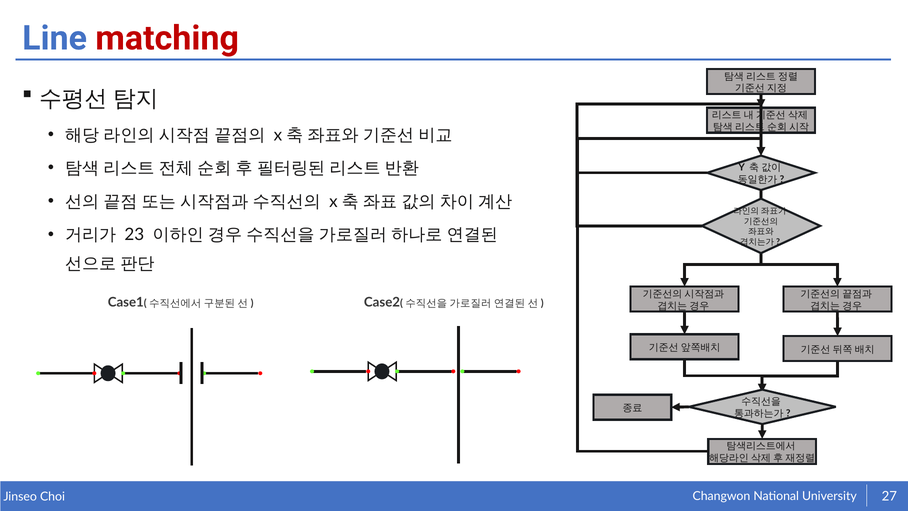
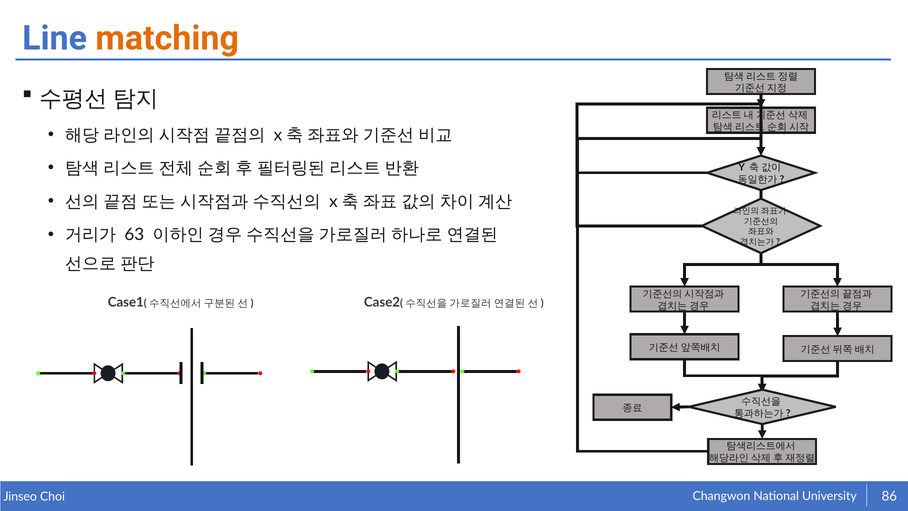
matching colour: red -> orange (167, 38)
23: 23 -> 63 (134, 235)
27: 27 -> 86 (889, 496)
